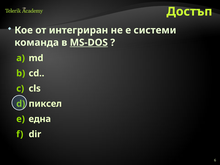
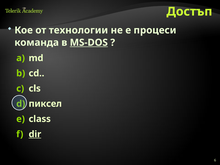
интегриран: интегриран -> технологии (78, 30)
системи: системи -> процеси (155, 30)
една: една -> class (40, 119)
dir underline: none -> present (35, 134)
